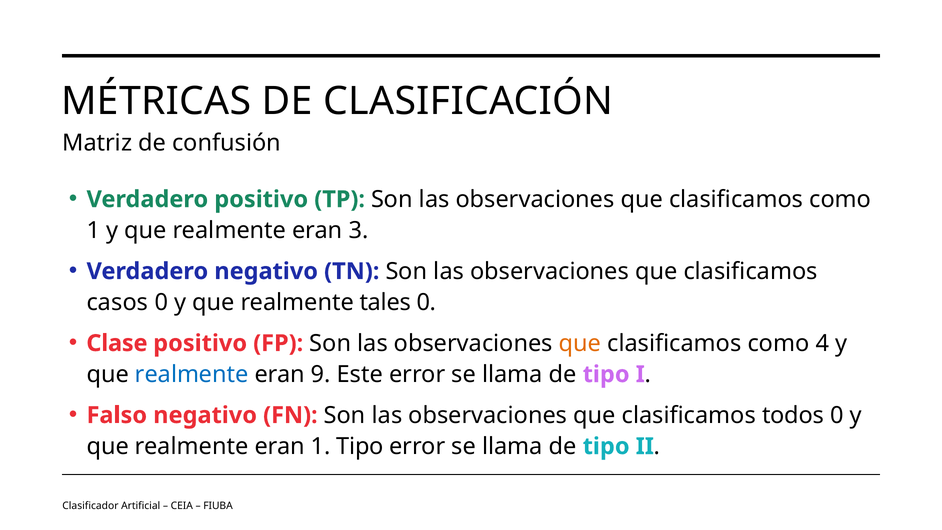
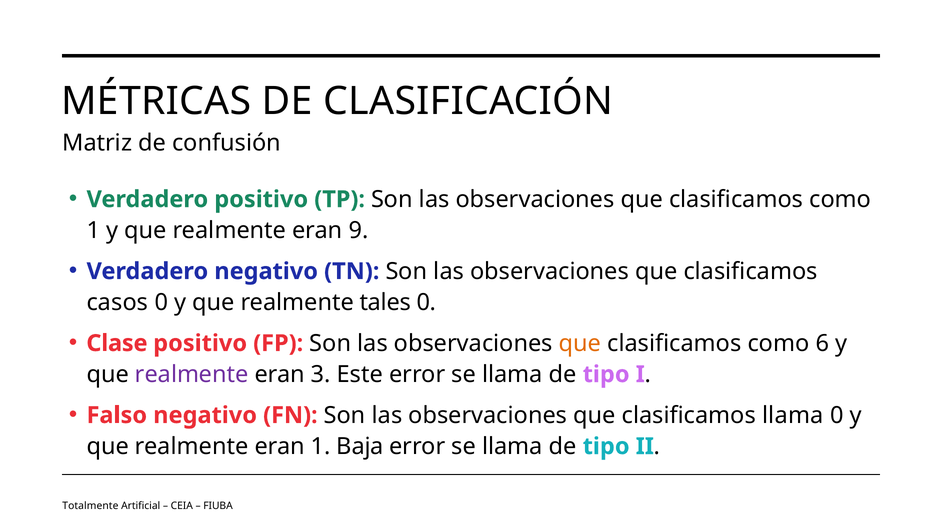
3: 3 -> 9 (358, 230)
4: 4 -> 6 (822, 343)
realmente colour: blue -> purple (192, 374)
9: 9 -> 3 (321, 374)
clasificamos todos: todos -> llama (793, 415)
1 Tipo: Tipo -> Baja (360, 446)
Clasificador: Clasificador -> Totalmente (90, 506)
